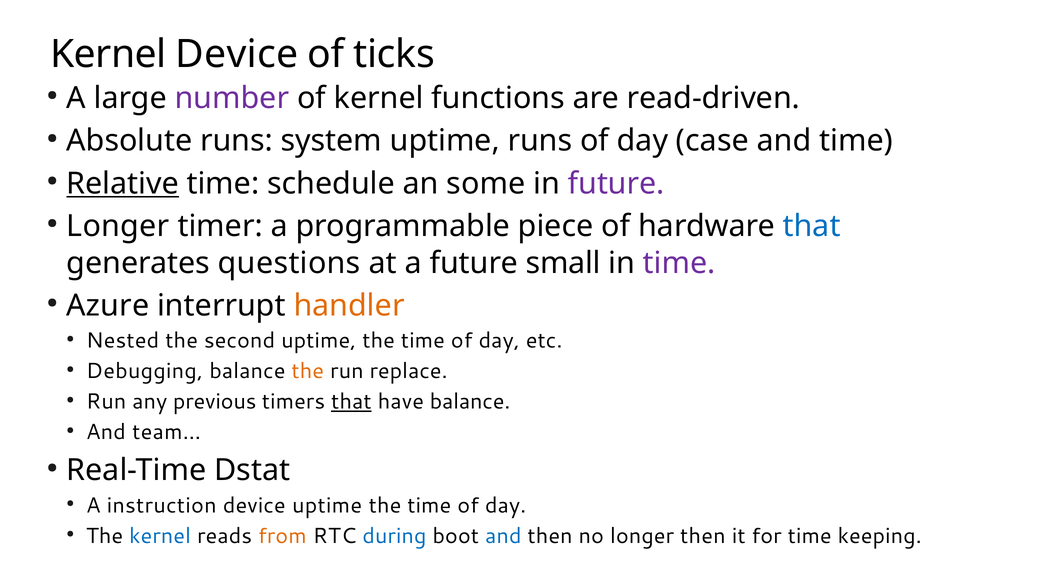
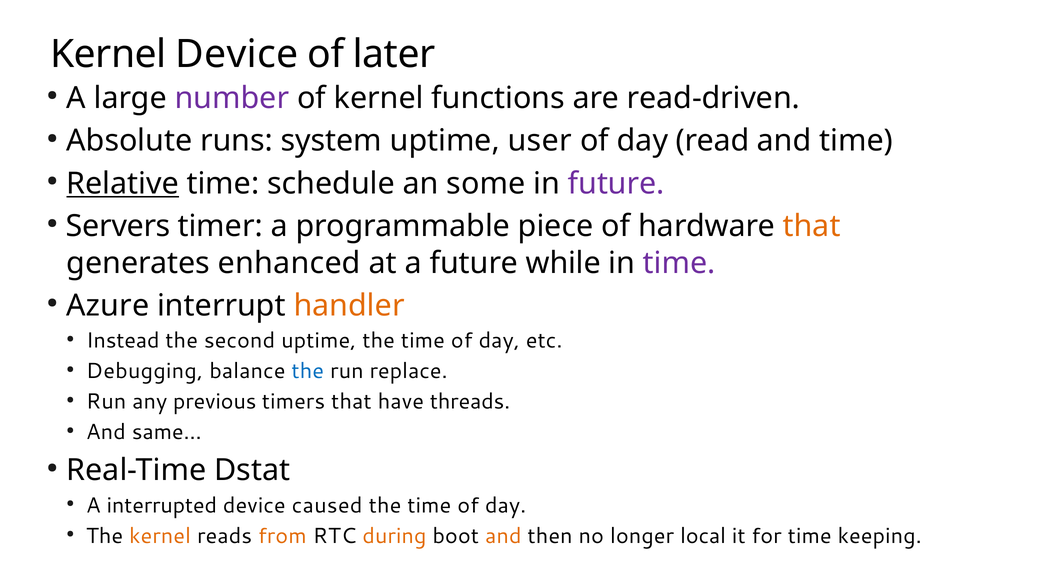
ticks: ticks -> later (394, 54)
uptime runs: runs -> user (540, 141)
case: case -> read (713, 141)
Longer: Longer -> Servers (118, 226)
that colour: blue -> orange (812, 226)
questions: questions -> enhanced (289, 263)
small: small -> while (563, 263)
Nested: Nested -> Instead (123, 341)
the colour: orange -> blue (308, 371)
that underline: present -> none (351, 402)
have balance: balance -> threads (470, 402)
team…: team… -> same… (167, 432)
instruction: instruction -> interrupted (162, 505)
device uptime: uptime -> caused (327, 505)
kernel colour: blue -> orange (160, 536)
during colour: blue -> orange (394, 536)
and colour: blue -> orange (503, 536)
longer then: then -> local (703, 536)
